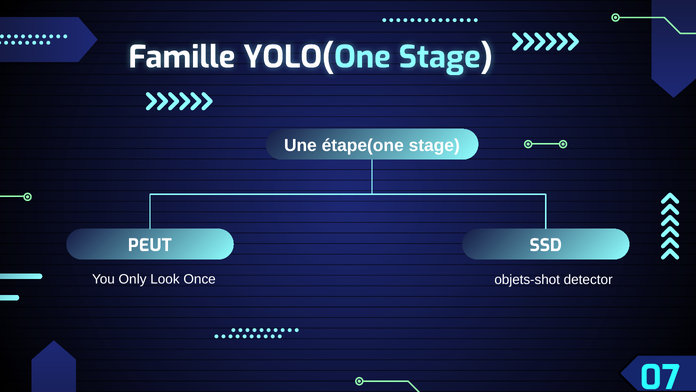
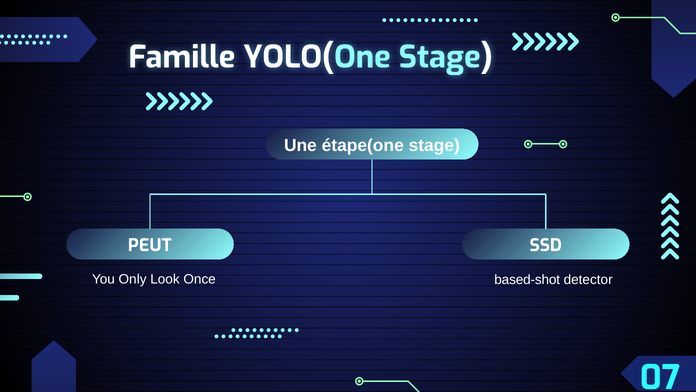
objets-shot: objets-shot -> based-shot (527, 279)
